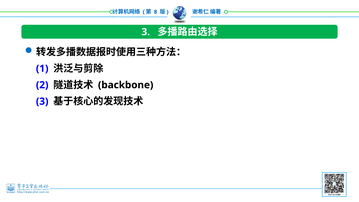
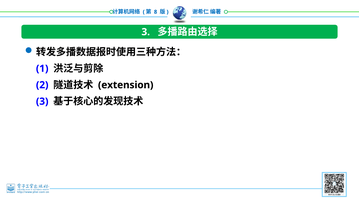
backbone: backbone -> extension (126, 85)
